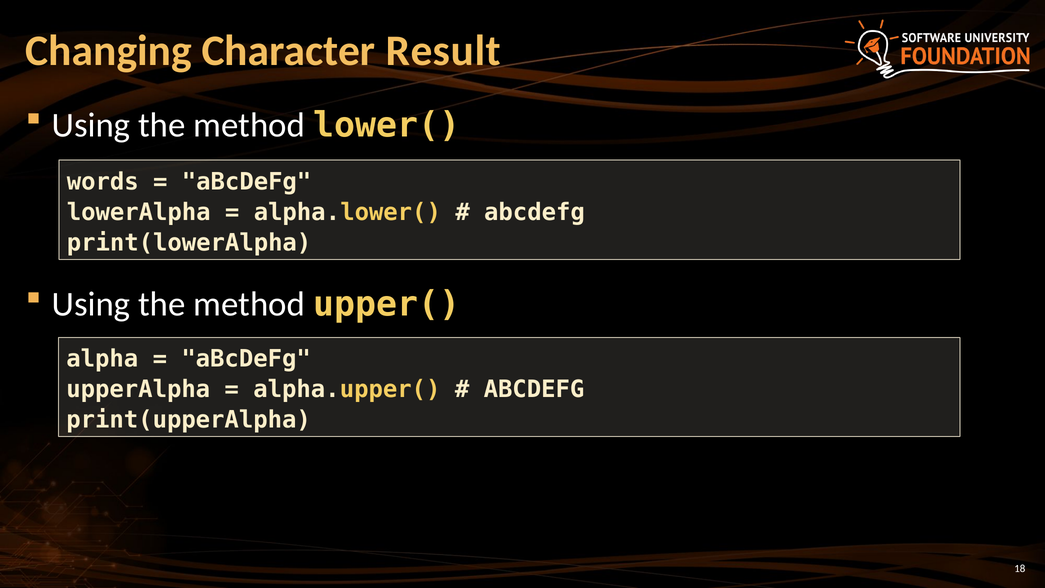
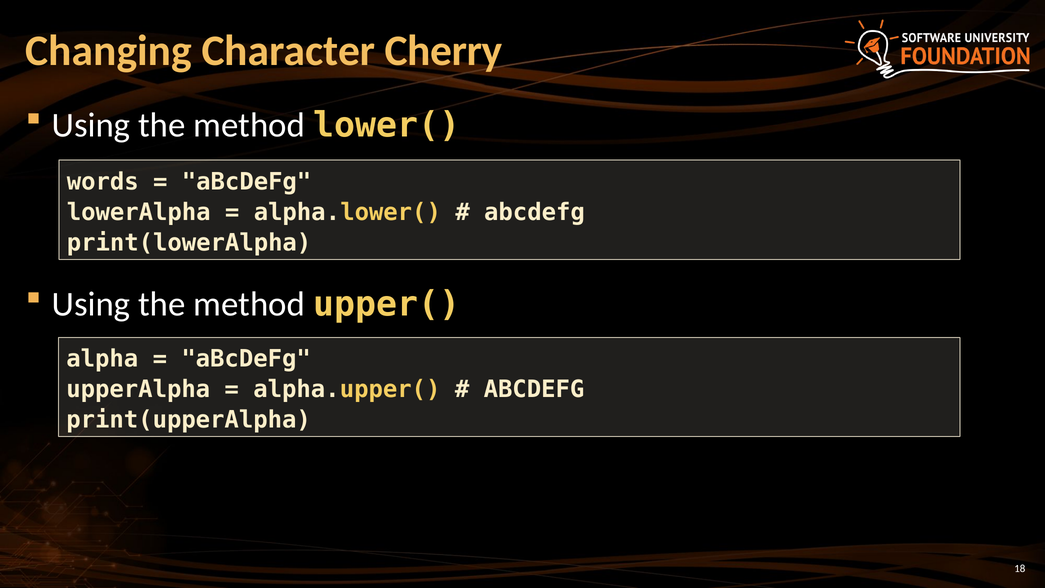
Result: Result -> Cherry (444, 51)
